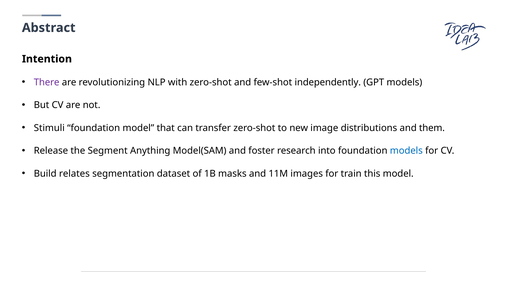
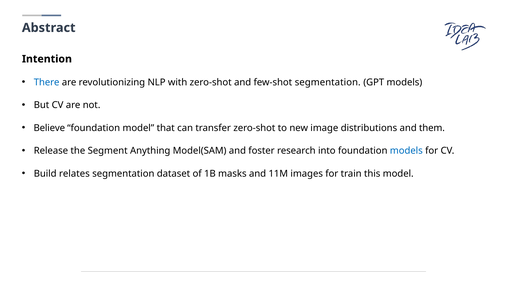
There colour: purple -> blue (47, 82)
few-shot independently: independently -> segmentation (328, 82)
Stimuli: Stimuli -> Believe (49, 128)
